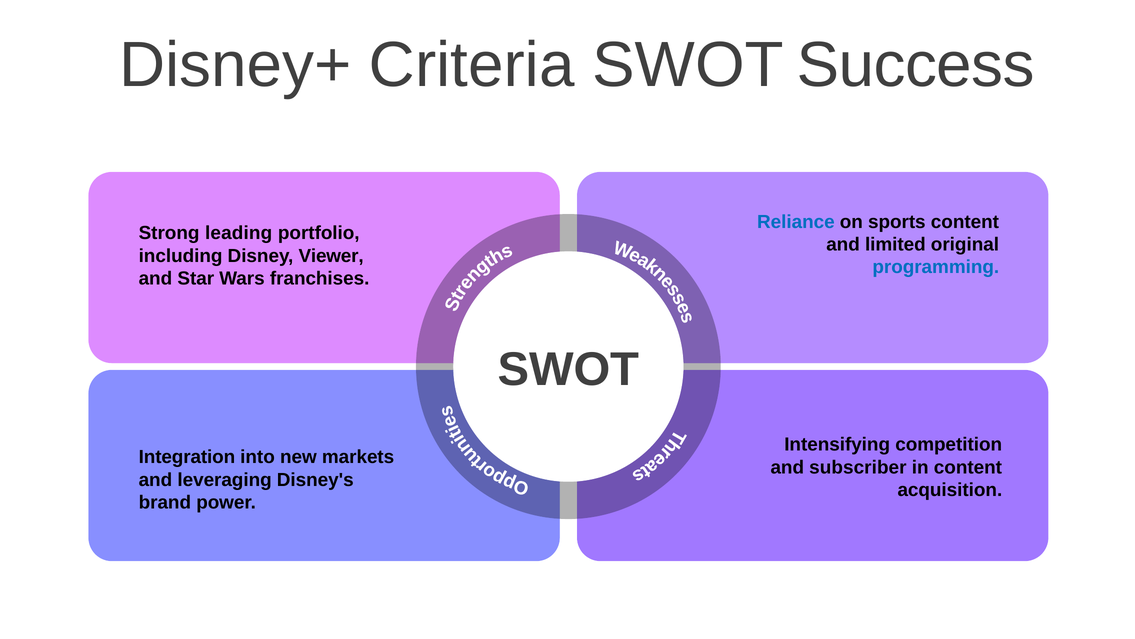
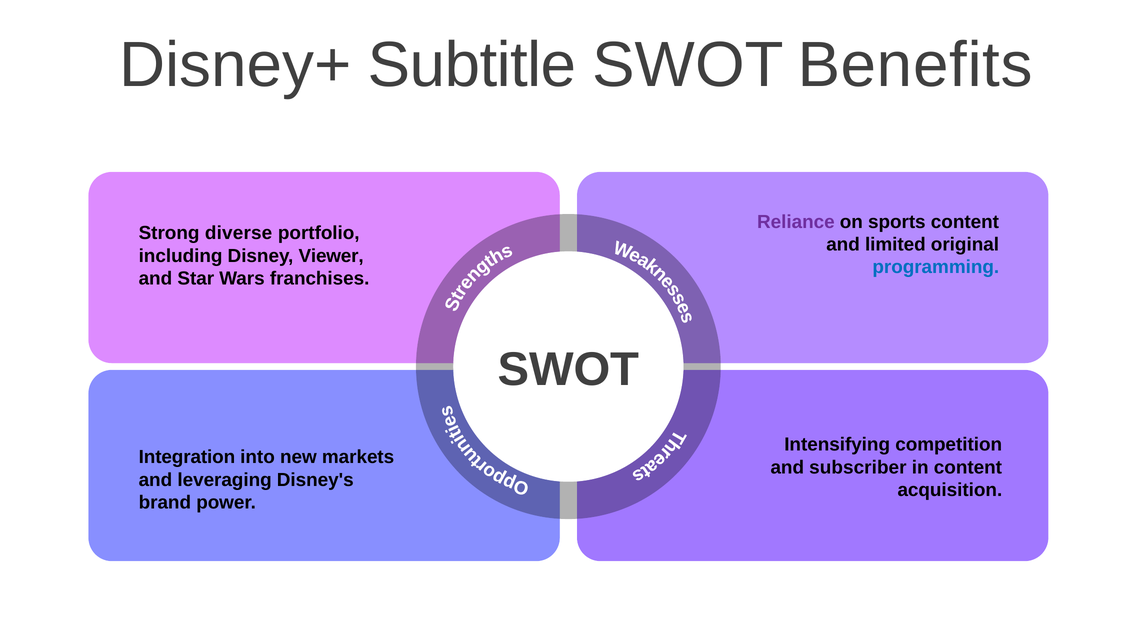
Criteria: Criteria -> Subtitle (472, 65)
Success: Success -> Benefits (915, 65)
Reliance colour: blue -> purple (796, 222)
leading: leading -> diverse (239, 233)
